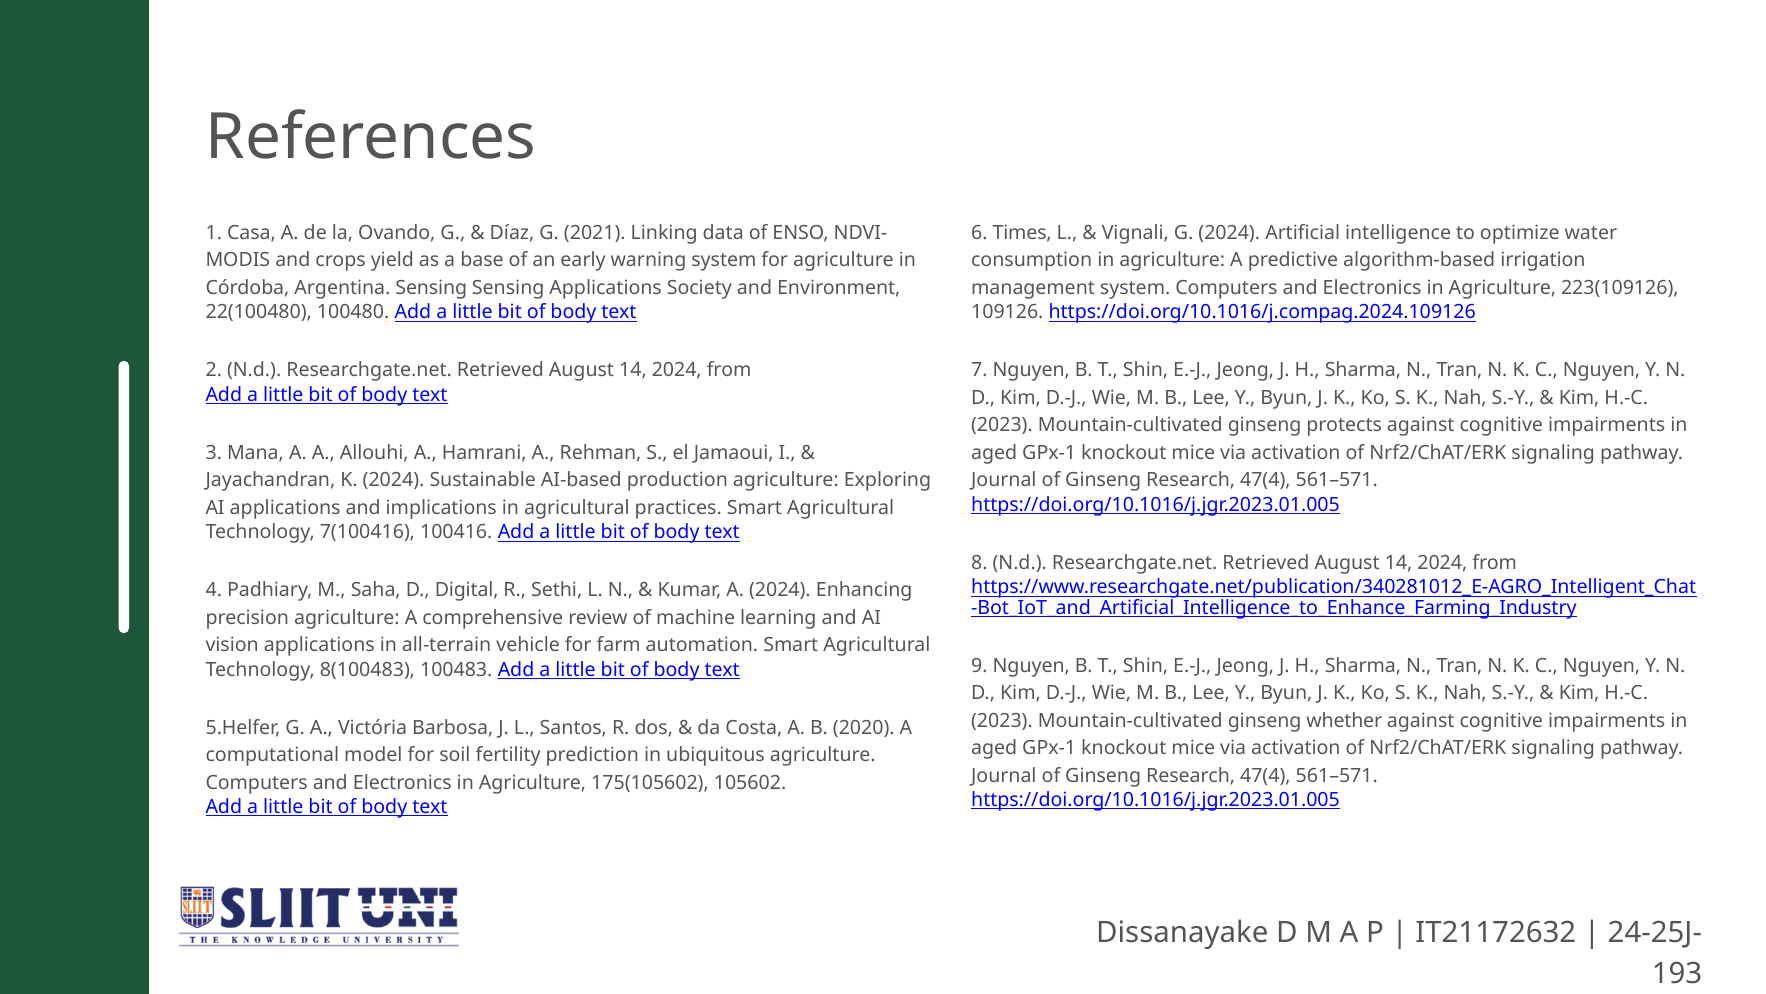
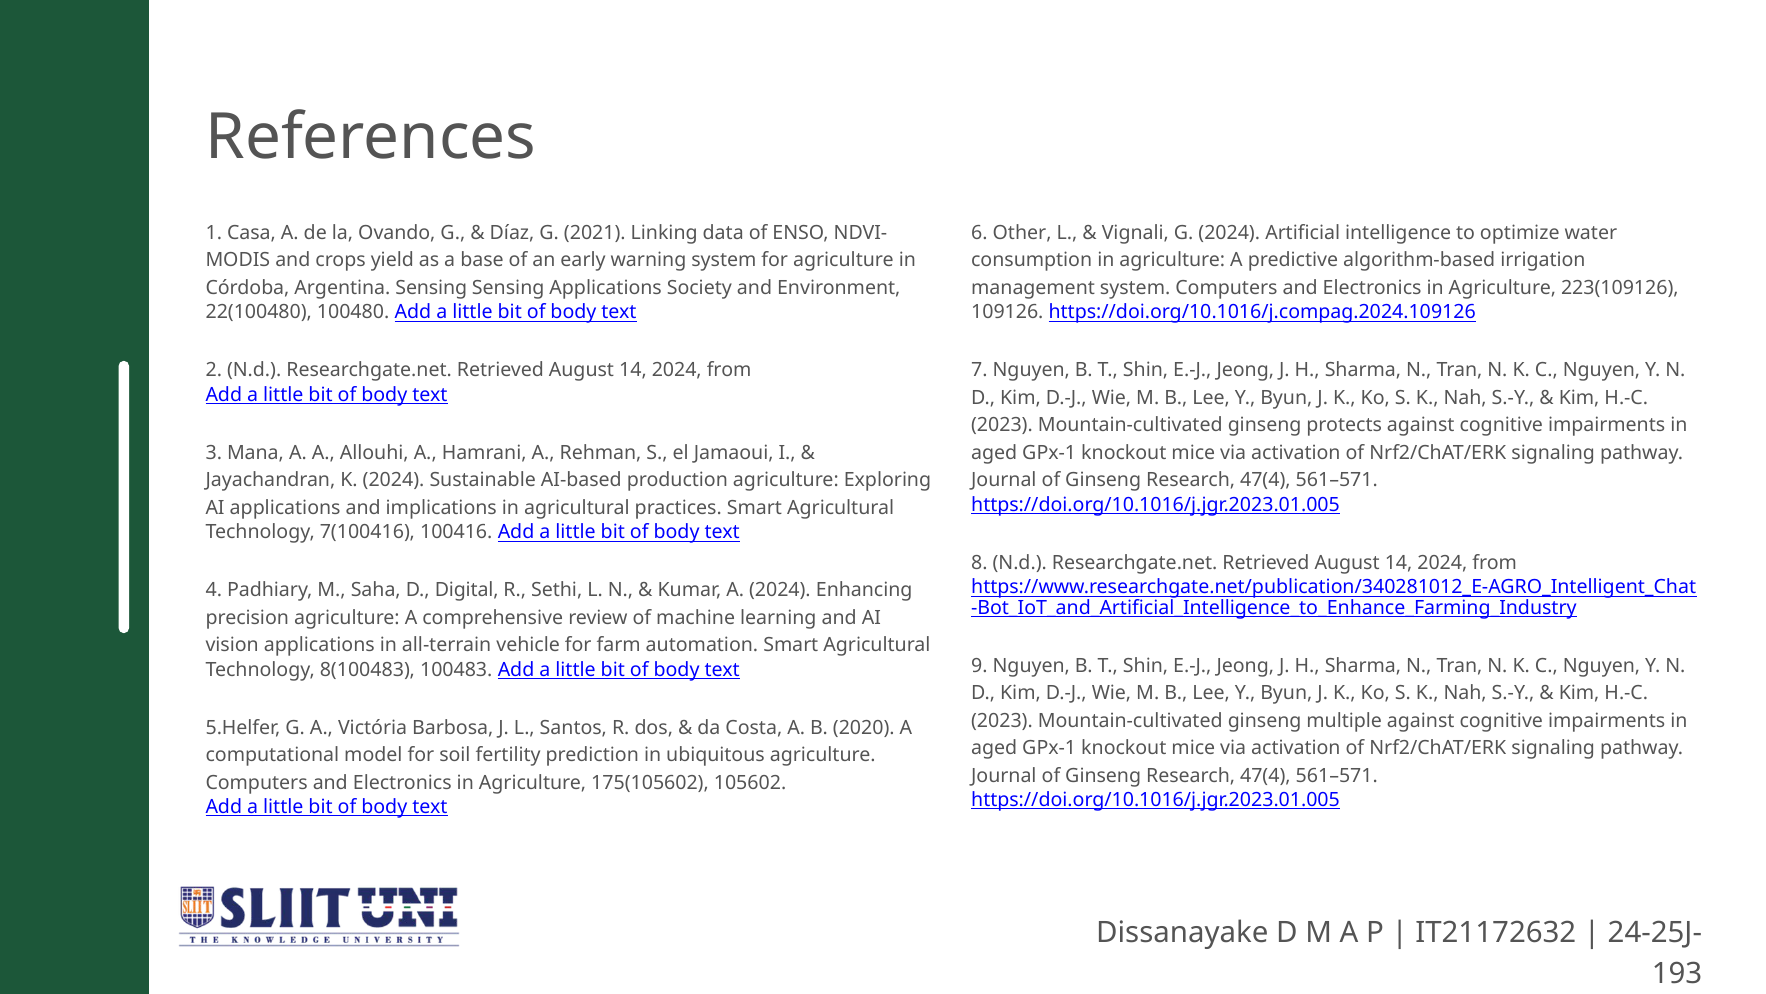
Times: Times -> Other (1022, 233)
whether: whether -> multiple (1344, 720)
